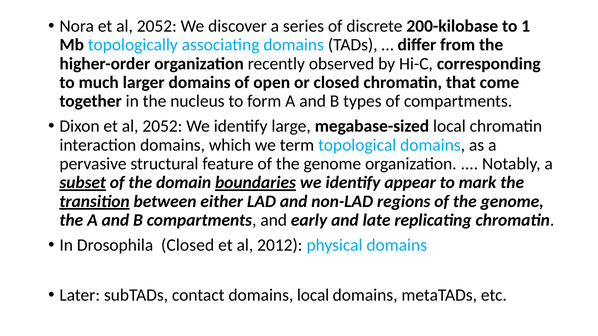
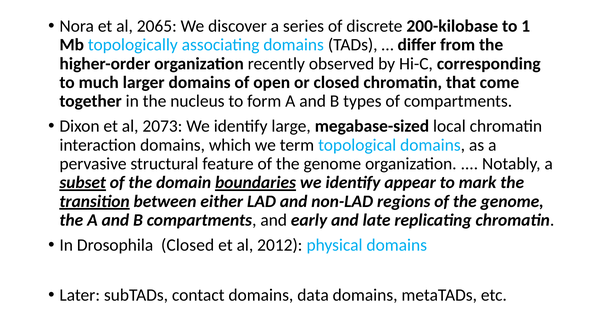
Nora et al 2052: 2052 -> 2065 (157, 26)
Dixon et al 2052: 2052 -> 2073 (162, 126)
domains local: local -> data (313, 295)
